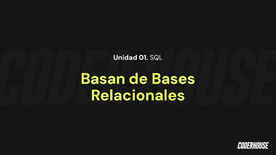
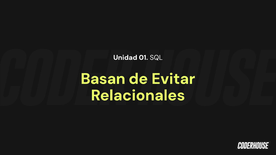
Bases: Bases -> Evitar (173, 79)
